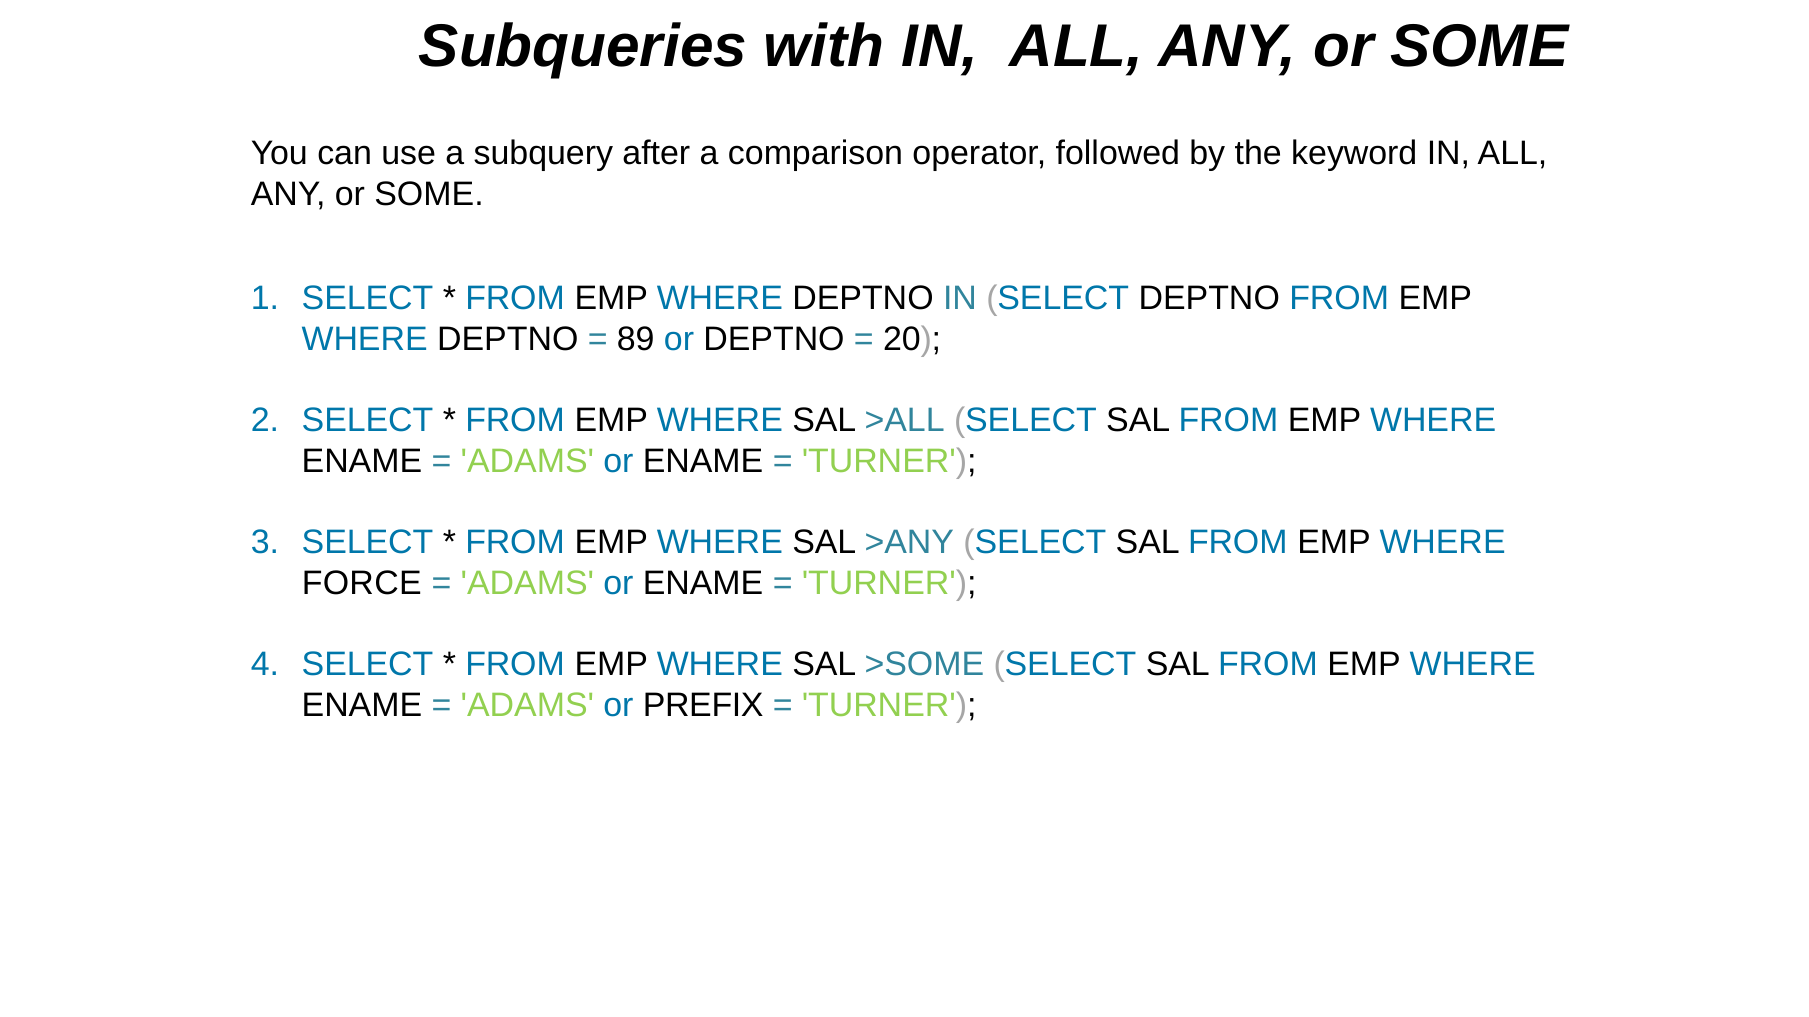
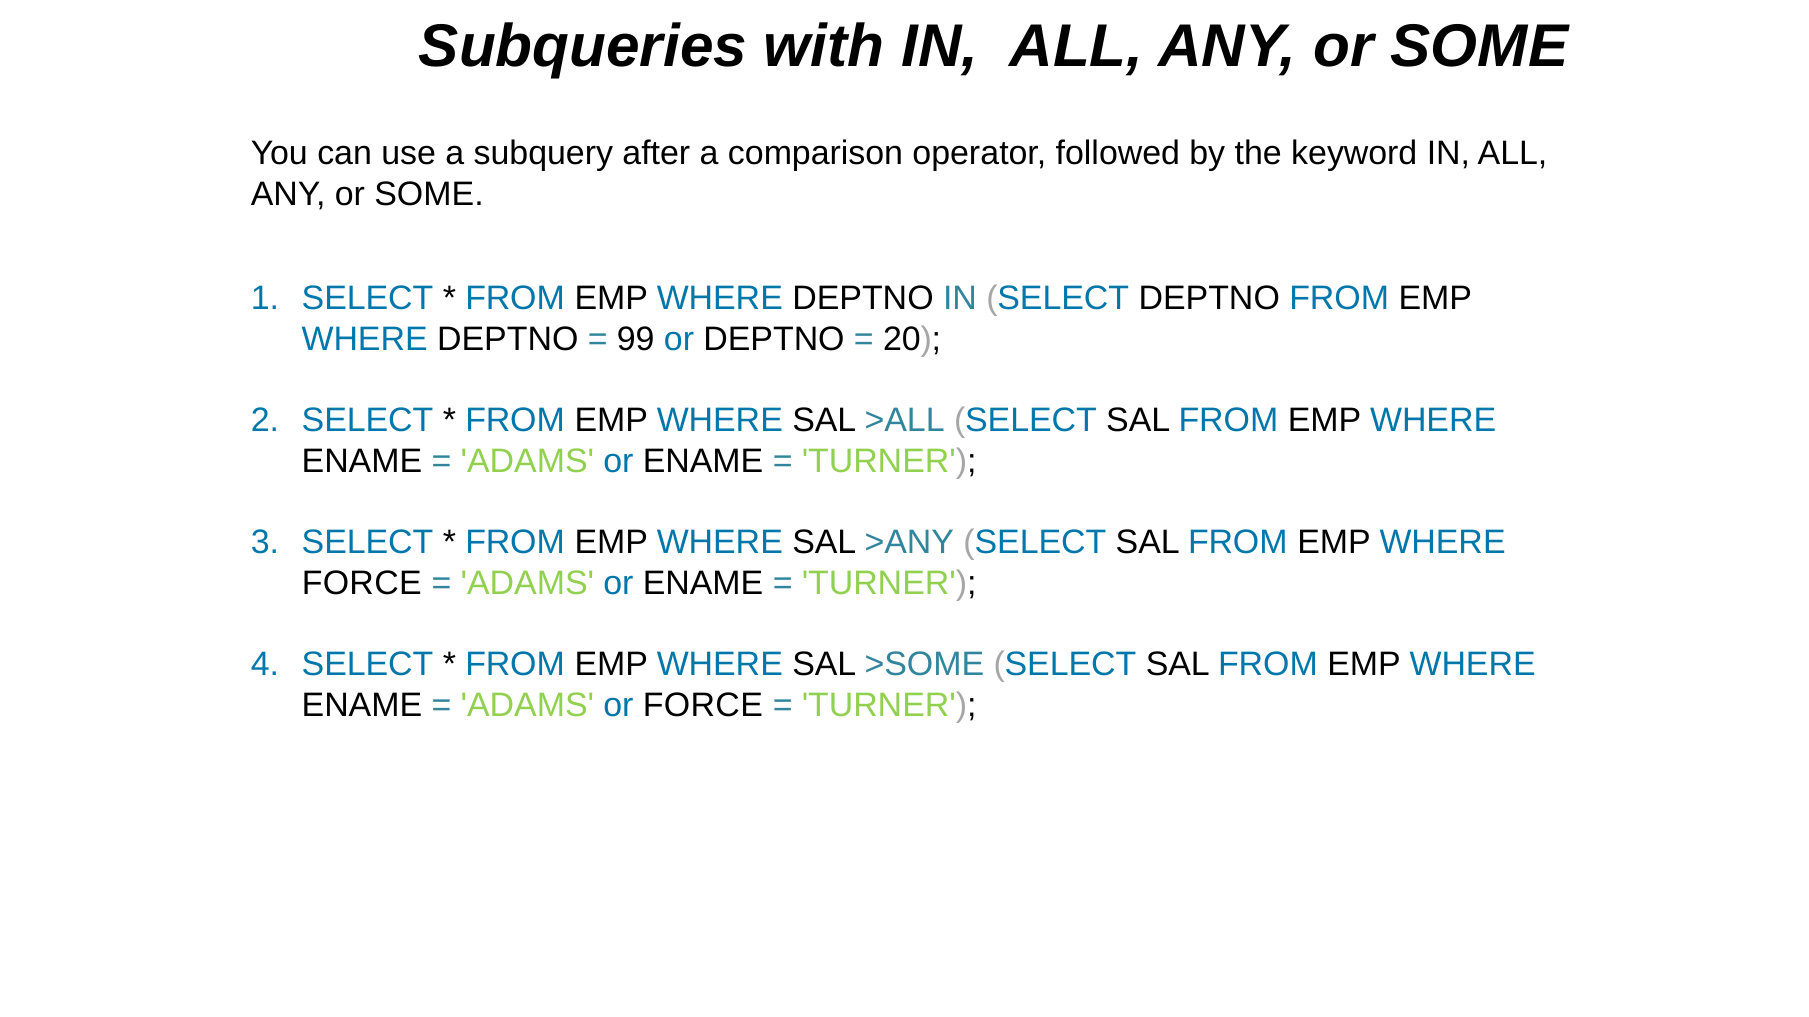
89: 89 -> 99 (636, 339)
or PREFIX: PREFIX -> FORCE (703, 706)
